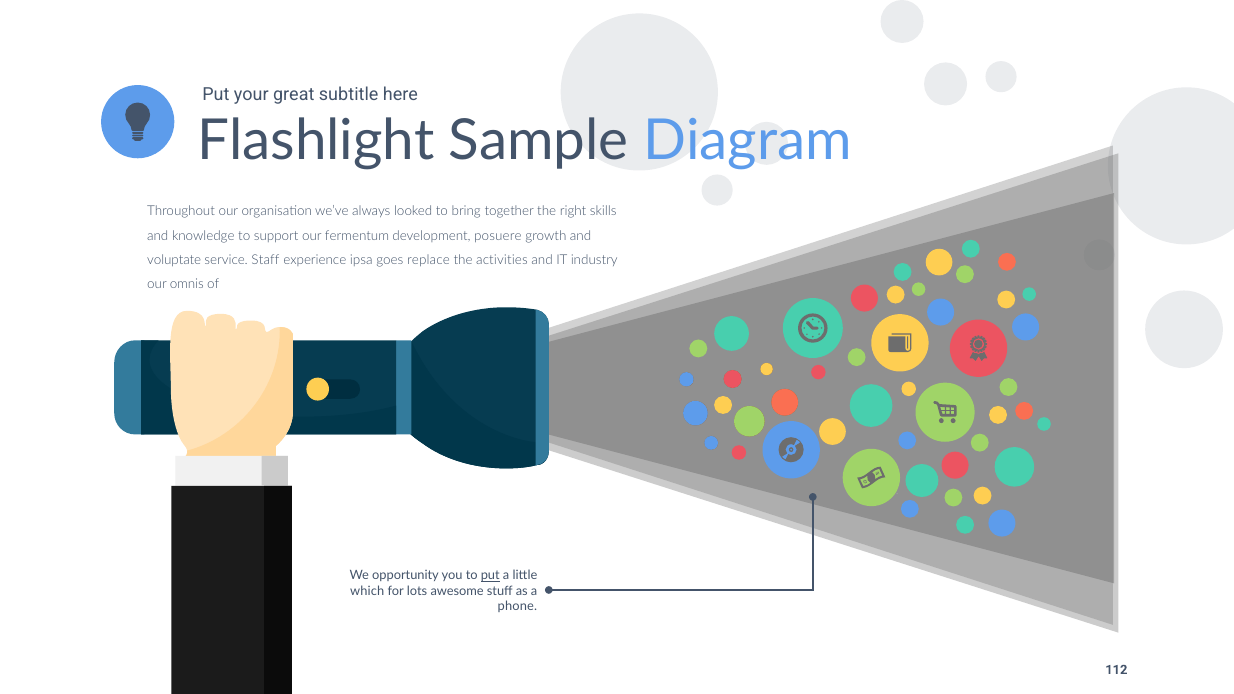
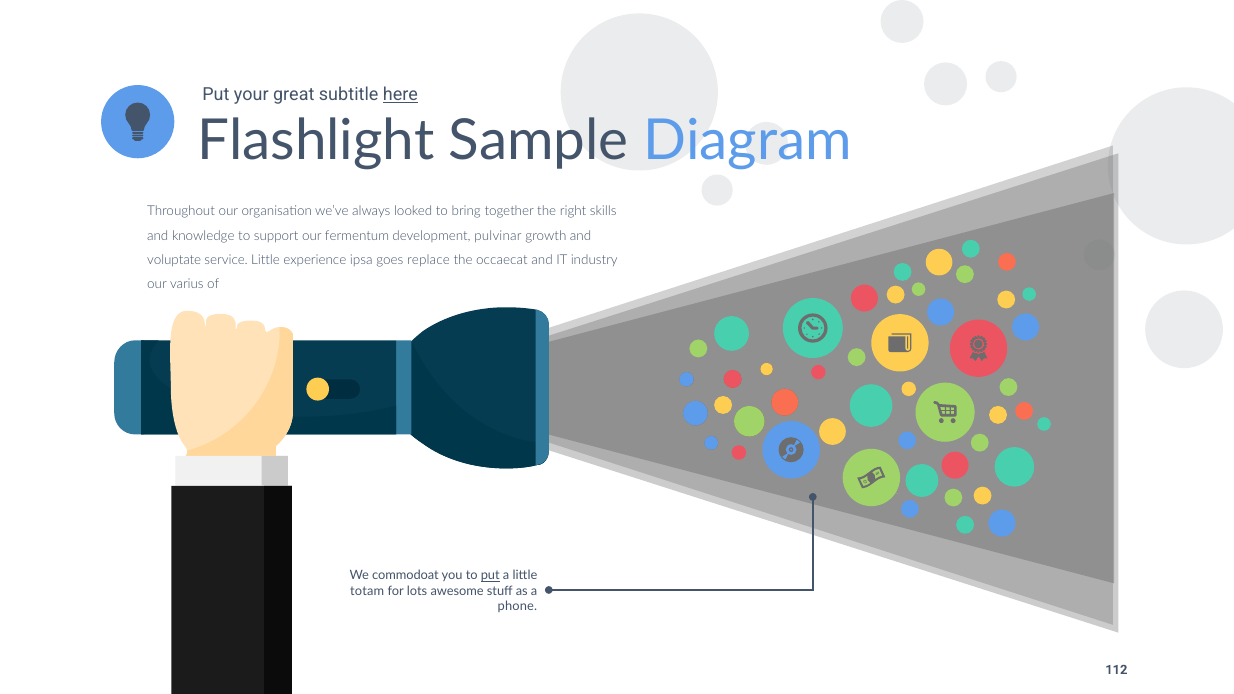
here underline: none -> present (400, 94)
posuere: posuere -> pulvinar (498, 236)
service Staff: Staff -> Little (266, 260)
activities: activities -> occaecat (502, 260)
omnis: omnis -> varius (187, 284)
opportunity: opportunity -> commodoat (406, 575)
which: which -> totam (367, 591)
